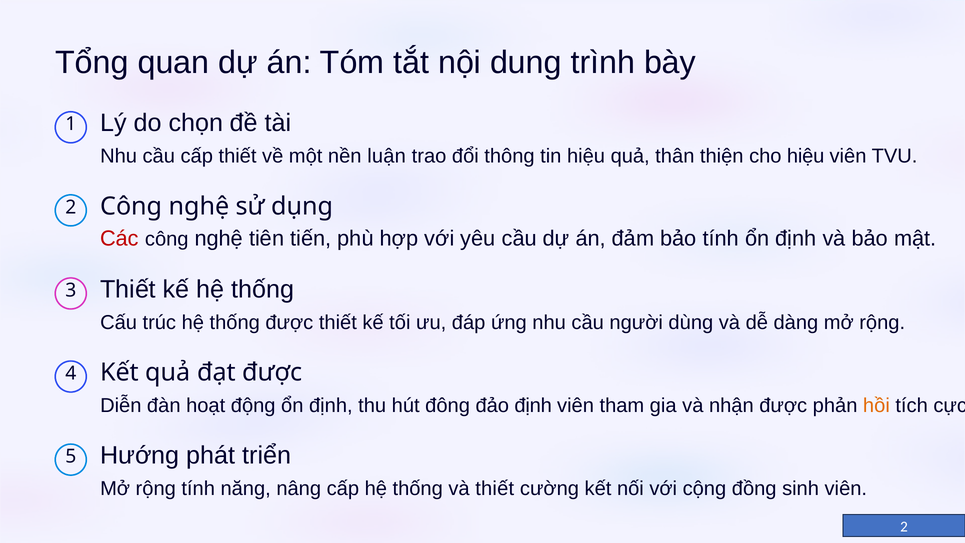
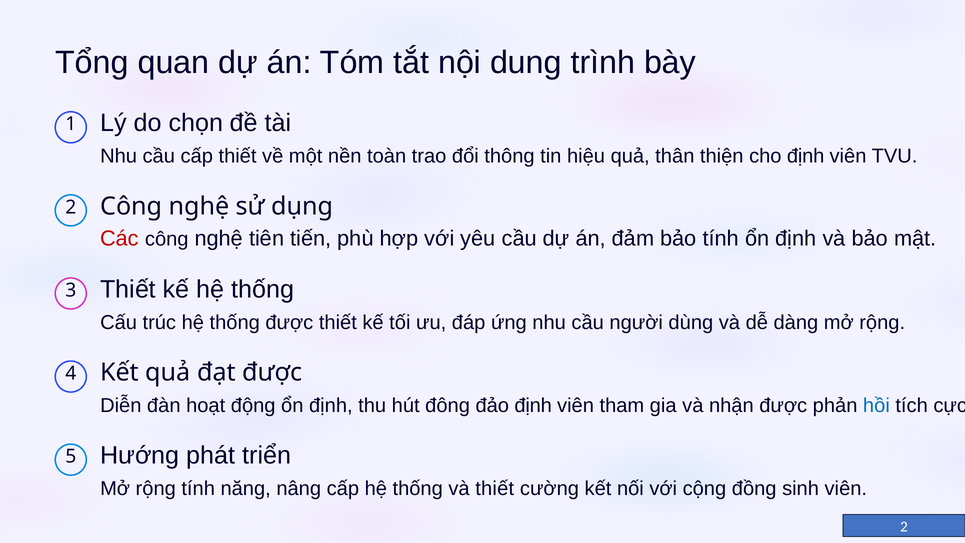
luận: luận -> toàn (387, 156)
cho hiệu: hiệu -> định (806, 156)
hồi colour: orange -> blue (876, 405)
